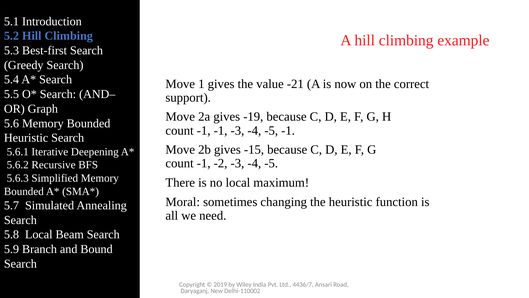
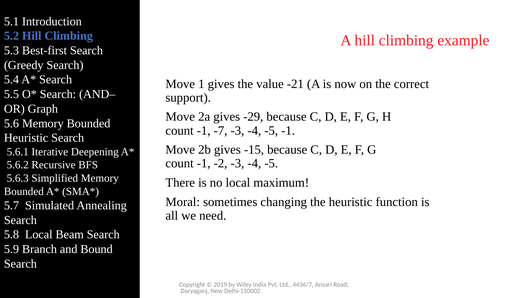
-19: -19 -> -29 (253, 117)
-1 -1: -1 -> -7 (221, 130)
